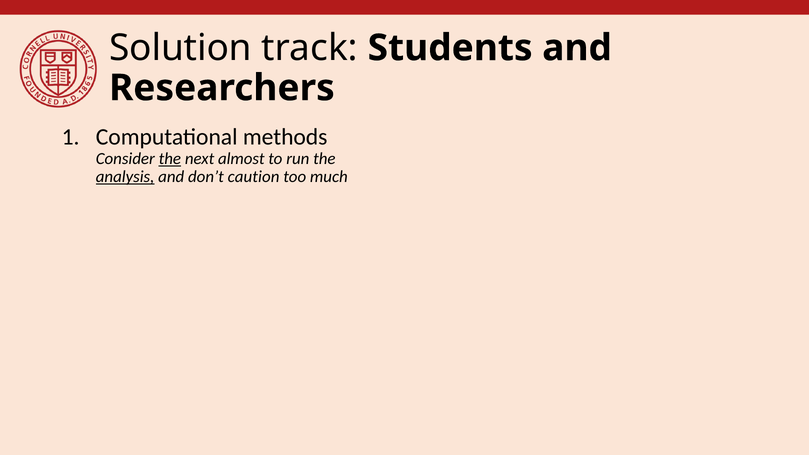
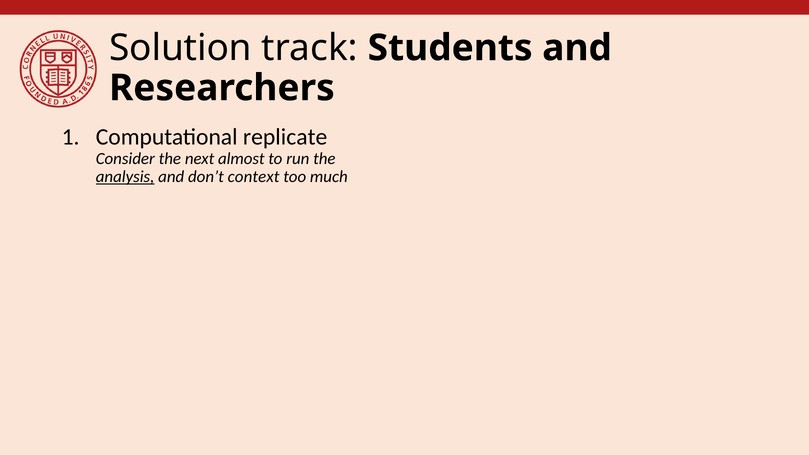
methods: methods -> replicate (285, 137)
the underline: present -> none (170, 159)
caution: caution -> context (254, 177)
